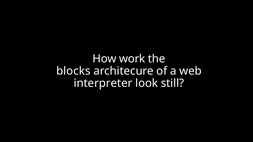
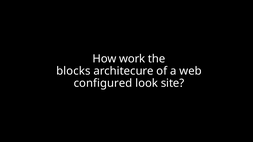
interpreter: interpreter -> configured (103, 83)
still: still -> site (173, 83)
